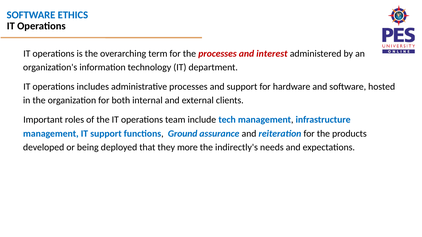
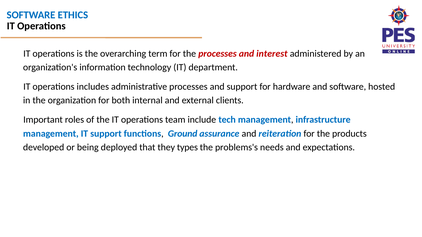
more: more -> types (187, 148)
indirectly's: indirectly's -> problems's (237, 148)
